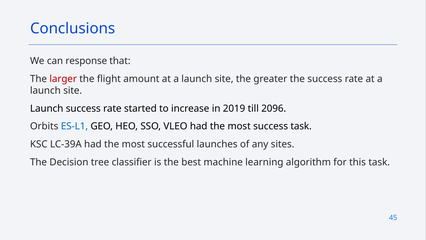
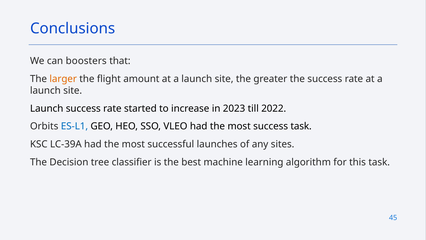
response: response -> boosters (86, 61)
larger colour: red -> orange (63, 79)
2019: 2019 -> 2023 (234, 108)
2096: 2096 -> 2022 (274, 108)
